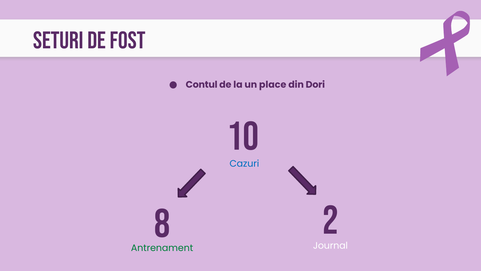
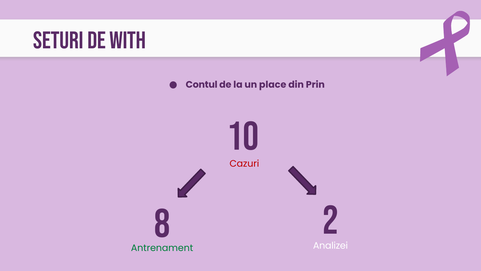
fost: fost -> with (128, 40)
Dori: Dori -> Prin (315, 85)
Cazuri colour: blue -> red (244, 164)
Journal: Journal -> Analizei (330, 245)
